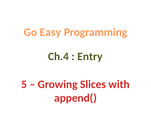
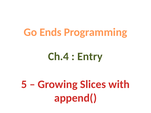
Easy: Easy -> Ends (50, 32)
